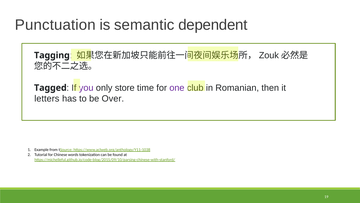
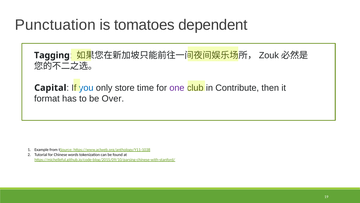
semantic: semantic -> tomatoes (144, 25)
Tagged: Tagged -> Capital (50, 88)
you colour: purple -> blue (86, 88)
Romanian: Romanian -> Contribute (237, 88)
letters: letters -> format (47, 98)
